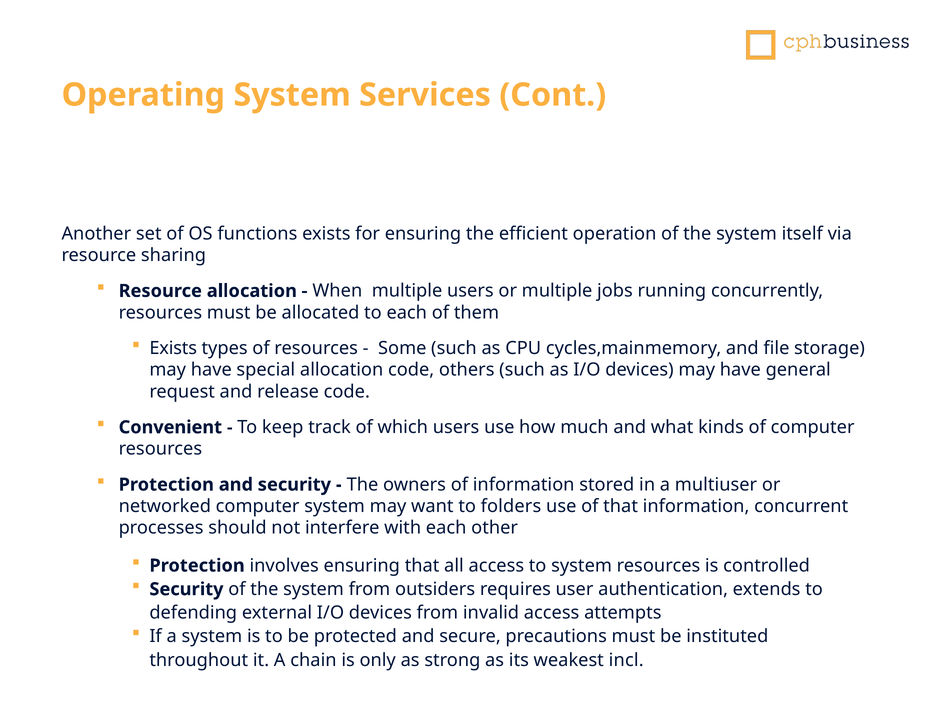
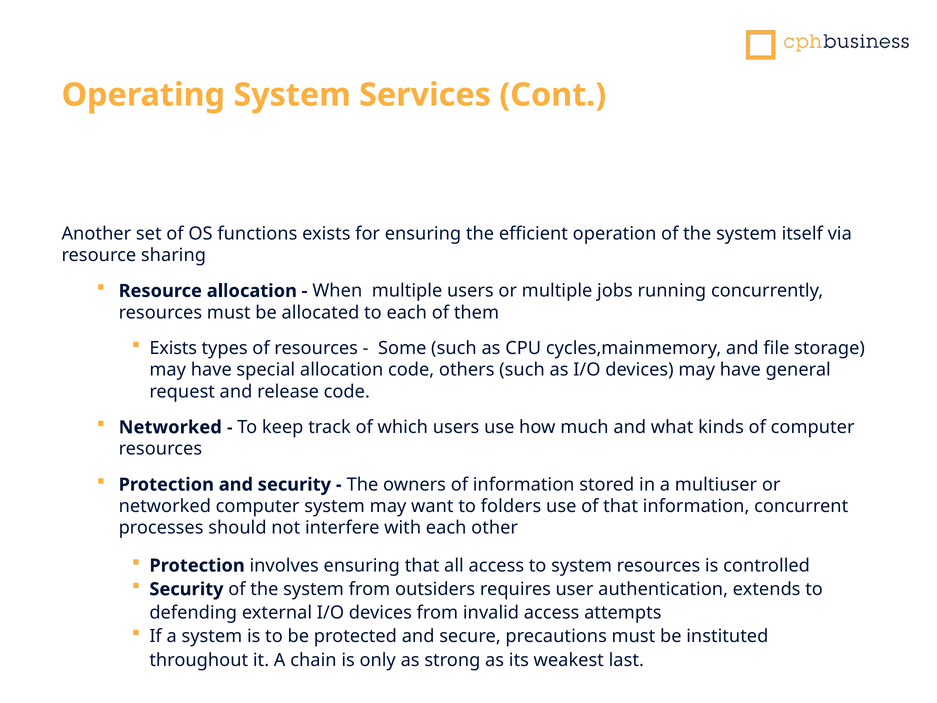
Convenient: Convenient -> Networked (170, 427)
incl: incl -> last (626, 660)
